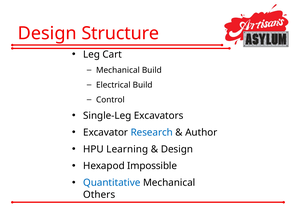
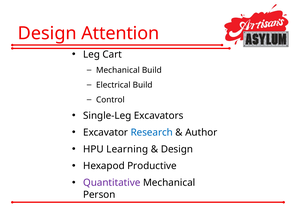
Structure: Structure -> Attention (120, 33)
Impossible: Impossible -> Productive (152, 166)
Quantitative colour: blue -> purple (112, 183)
Others: Others -> Person (99, 195)
